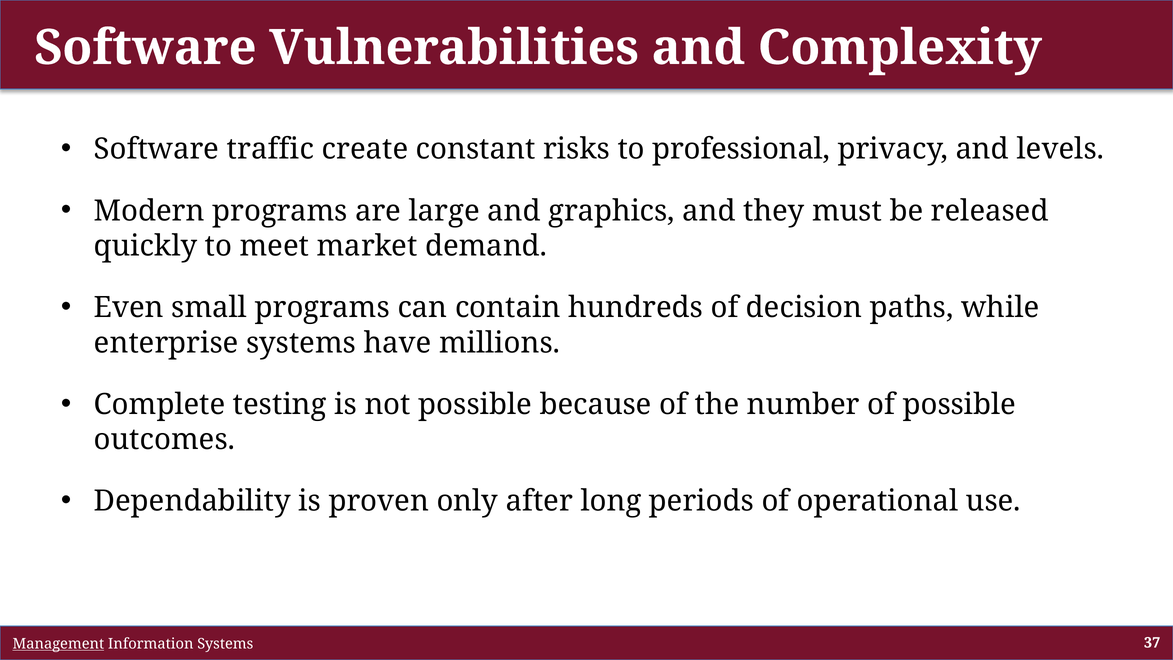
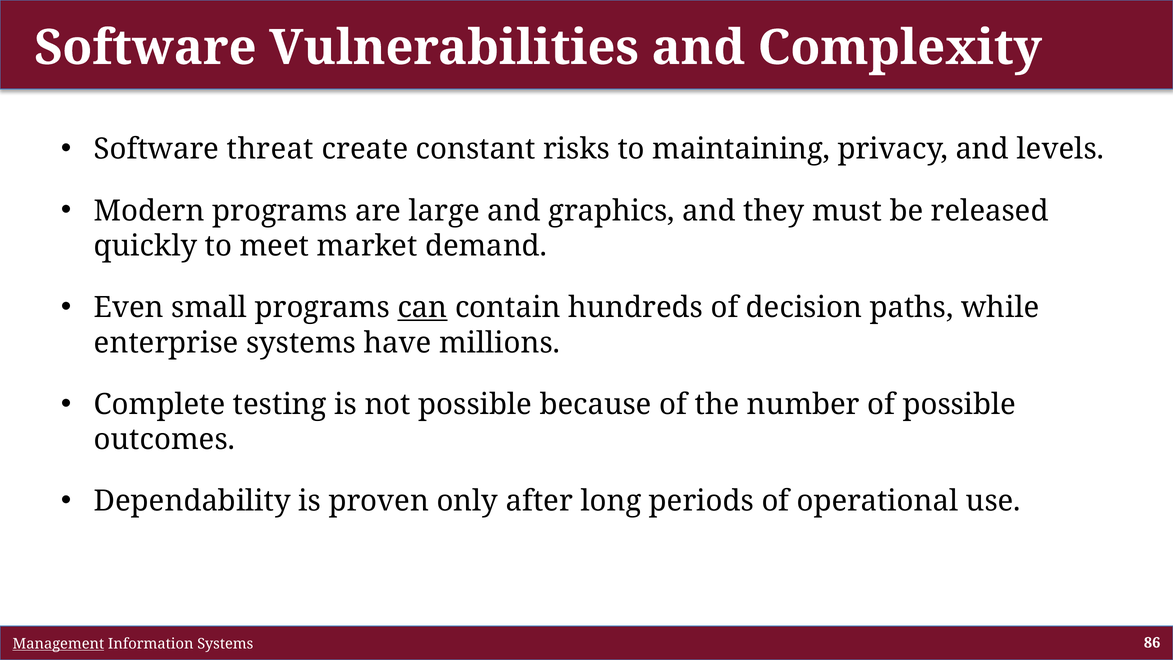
traffic: traffic -> threat (270, 149)
professional: professional -> maintaining (741, 149)
can underline: none -> present (422, 308)
37: 37 -> 86 (1152, 643)
